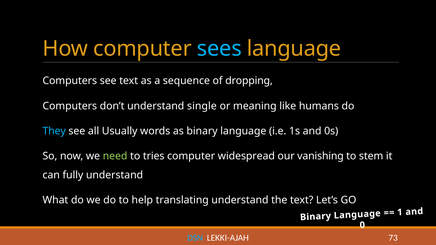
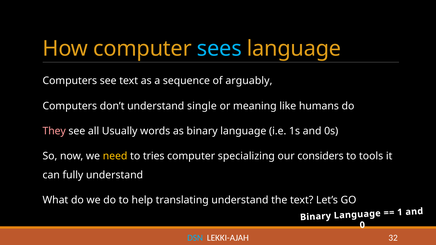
dropping: dropping -> arguably (249, 81)
They colour: light blue -> pink (54, 131)
need colour: light green -> yellow (115, 156)
widespread: widespread -> specializing (246, 156)
vanishing: vanishing -> considers (320, 156)
stem: stem -> tools (371, 156)
73: 73 -> 32 (393, 238)
